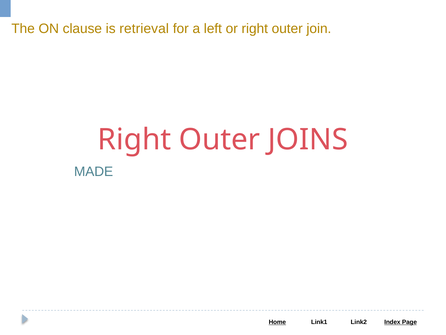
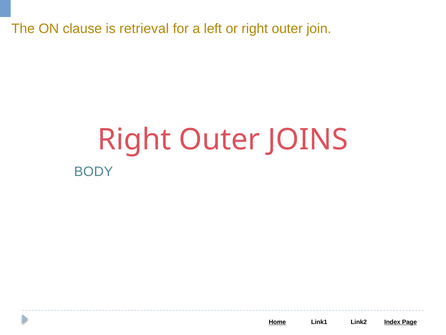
MADE: MADE -> BODY (93, 171)
